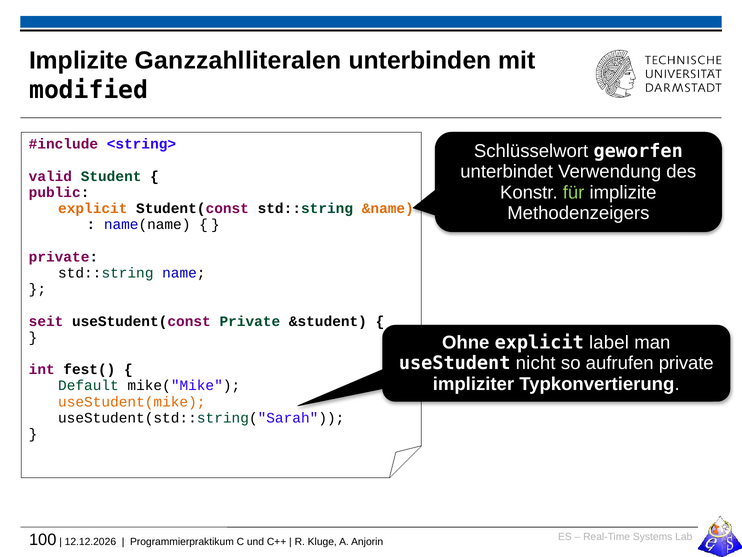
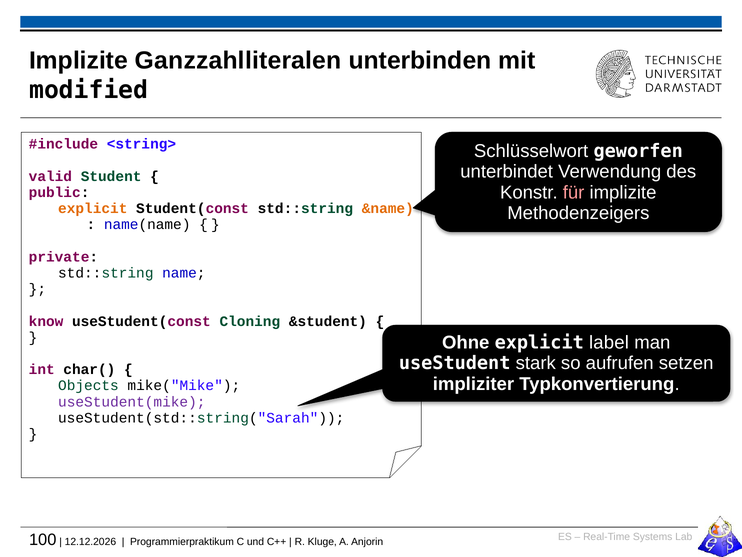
für colour: light green -> pink (574, 192)
seit: seit -> know (46, 321)
useStudent(const Private: Private -> Cloning (250, 321)
nicht: nicht -> stark (536, 363)
aufrufen private: private -> setzen (686, 363)
fest(: fest( -> char( (89, 369)
Default: Default -> Objects (88, 385)
useStudent(mike colour: orange -> purple (132, 401)
